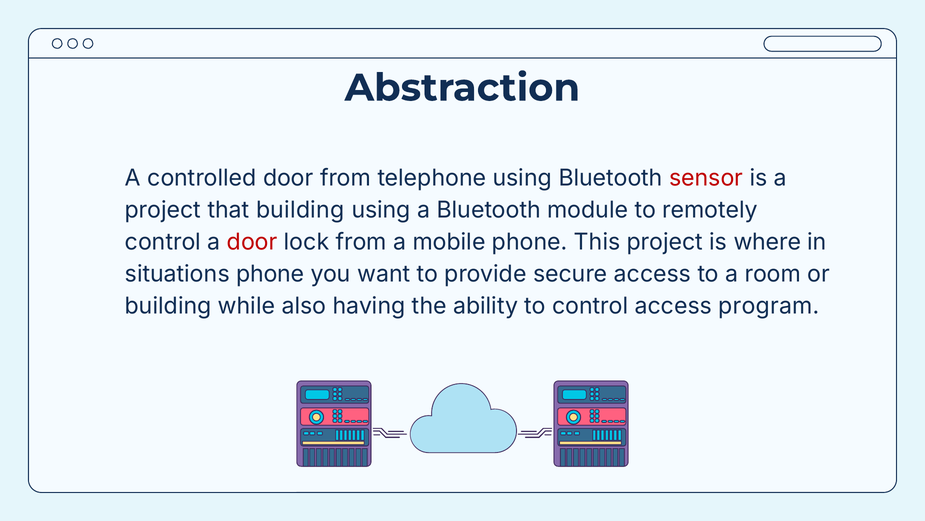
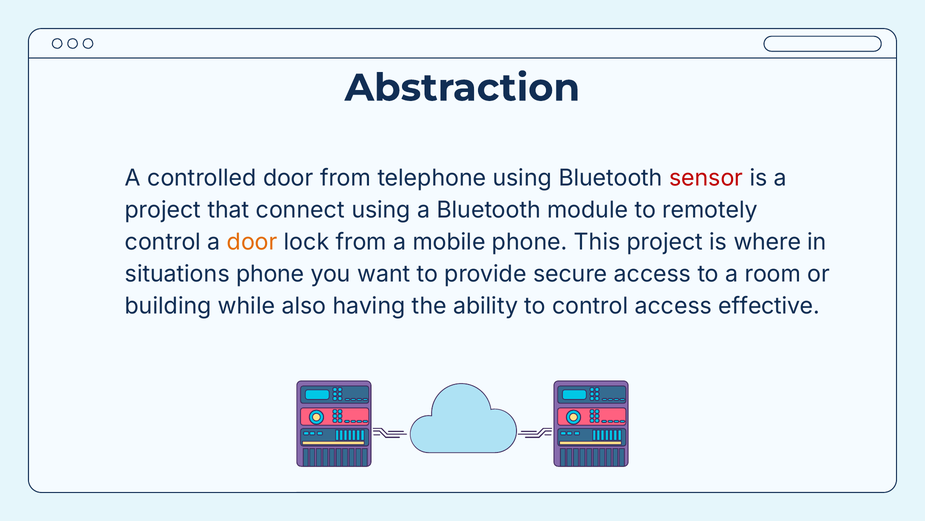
that building: building -> connect (300, 210)
door colour: red -> orange (252, 242)
program: program -> effective (769, 305)
